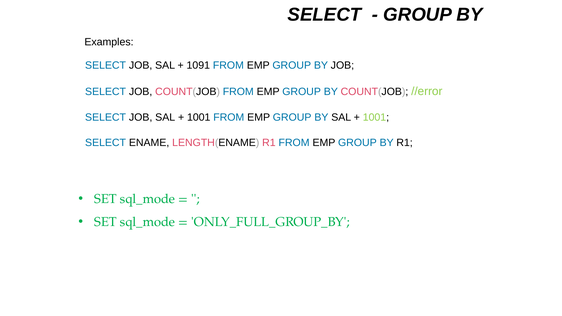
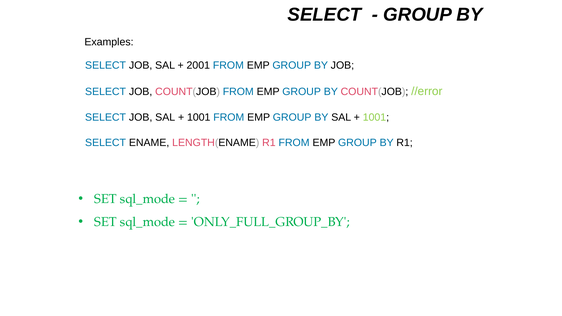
1091: 1091 -> 2001 (198, 65)
